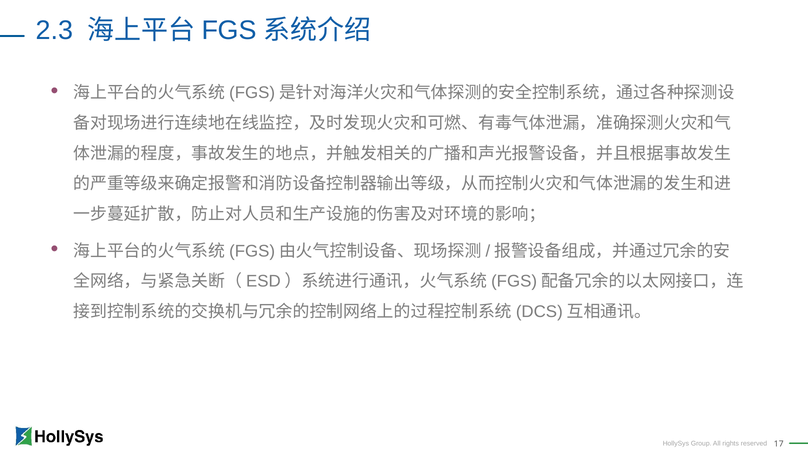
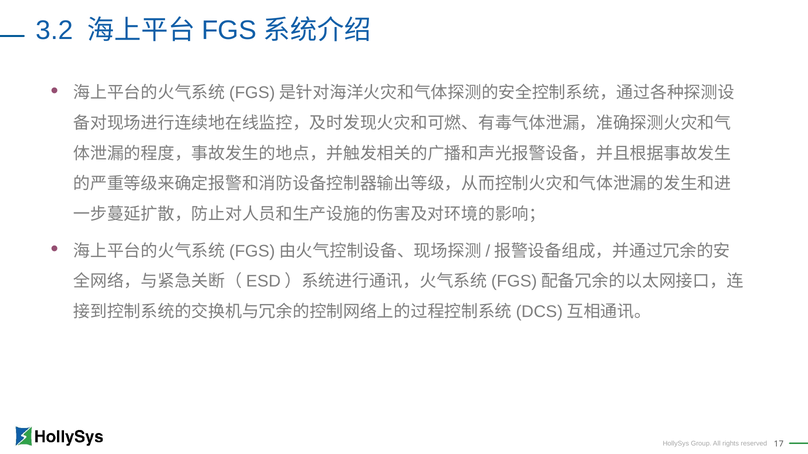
2.3: 2.3 -> 3.2 (54, 31)
